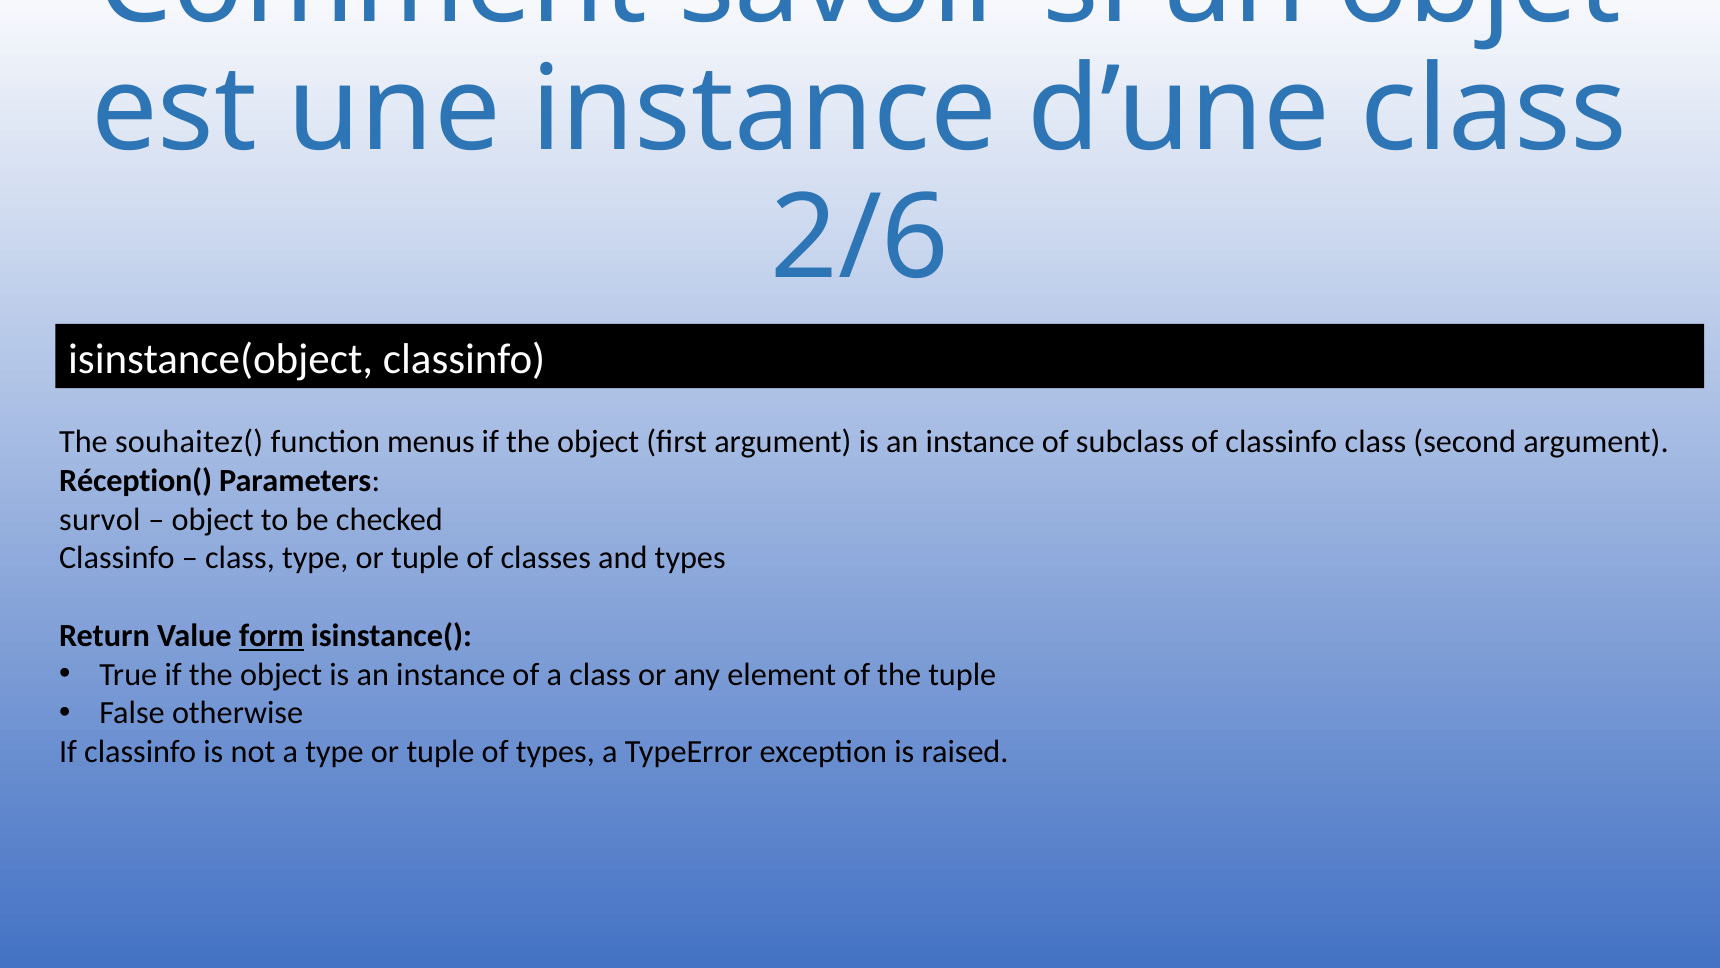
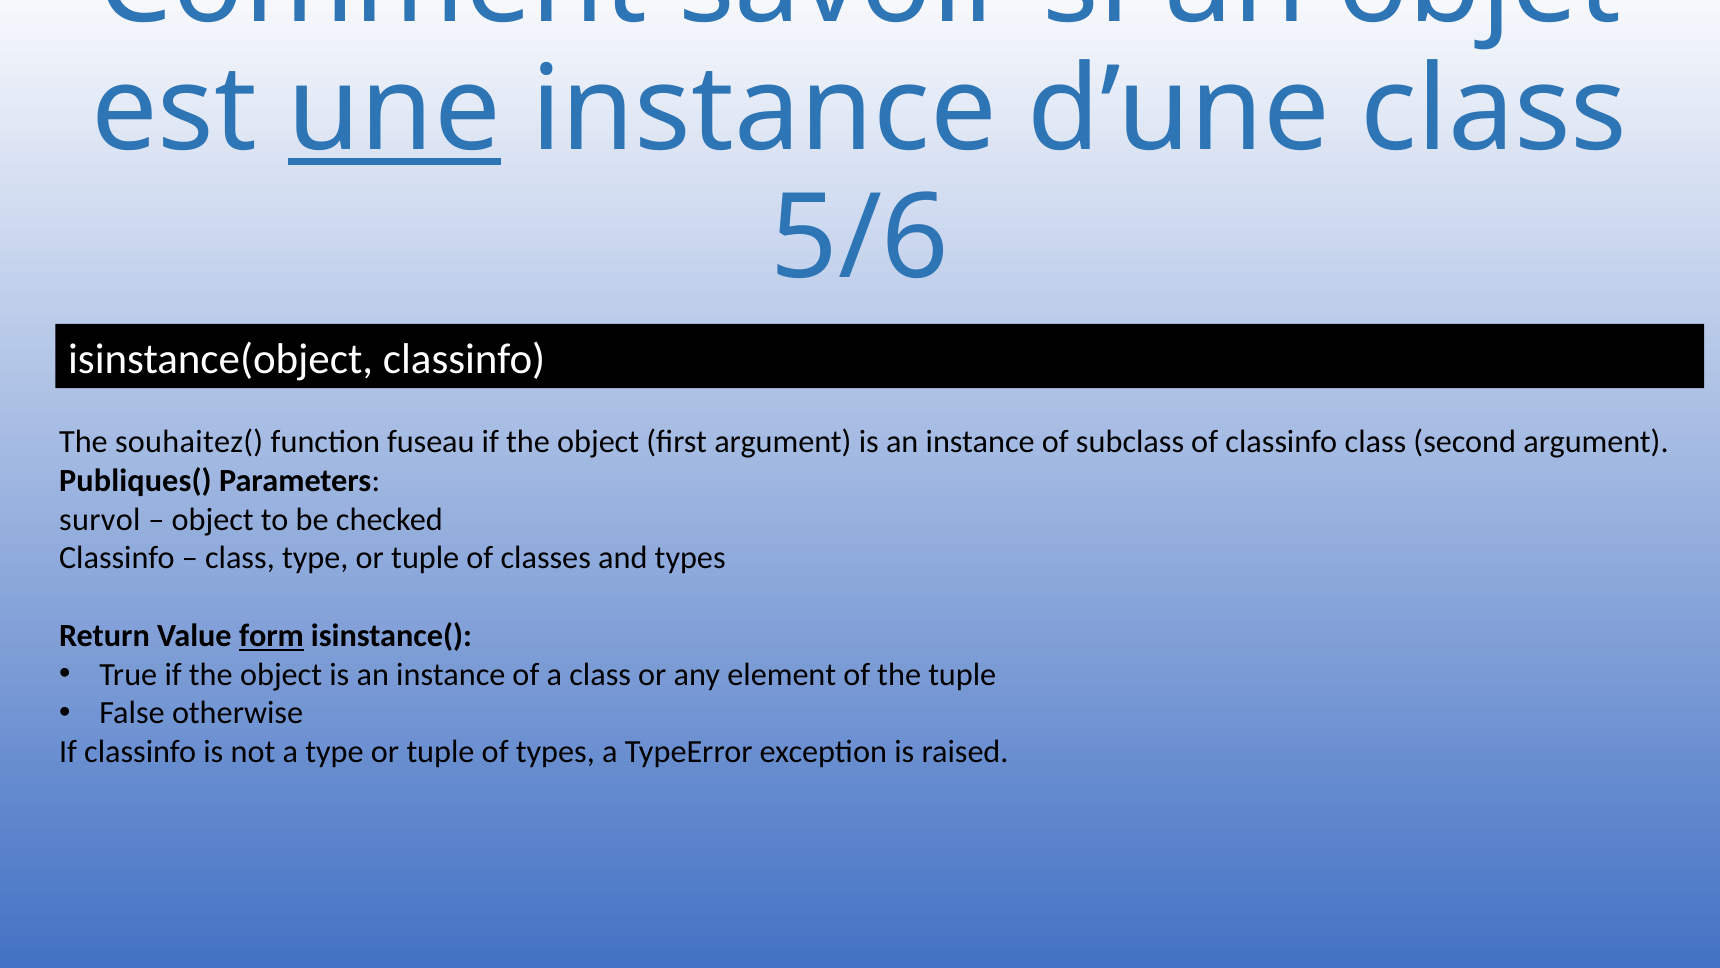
une underline: none -> present (394, 110)
2/6: 2/6 -> 5/6 (860, 238)
menus: menus -> fuseau (431, 442)
Réception(: Réception( -> Publiques( (135, 481)
